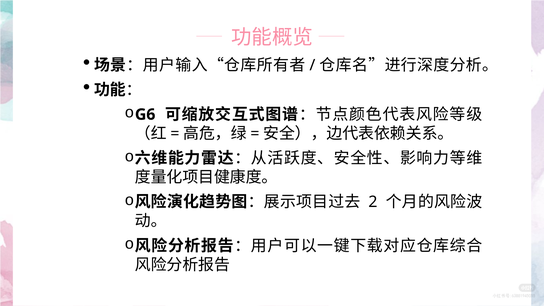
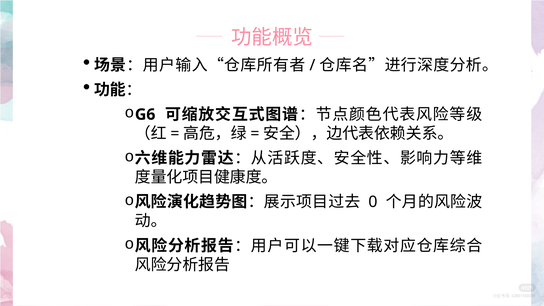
2: 2 -> 0 (373, 202)
